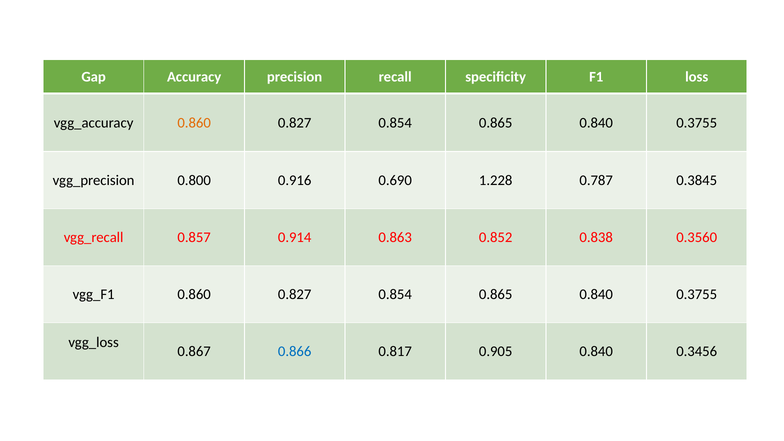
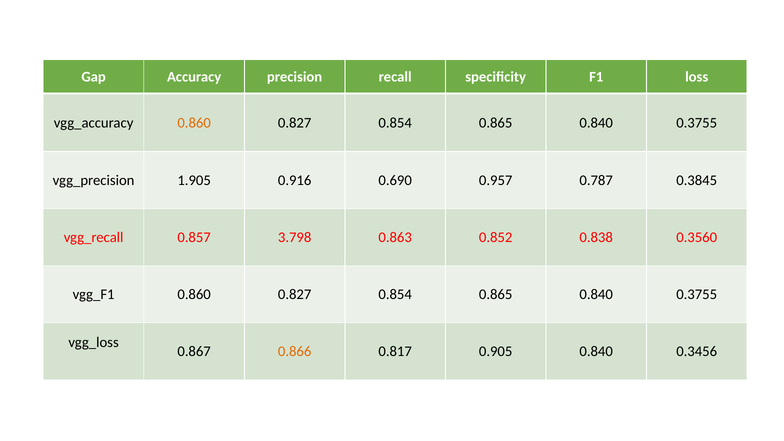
0.800: 0.800 -> 1.905 (194, 180)
1.228: 1.228 -> 0.957 (496, 180)
0.914: 0.914 -> 3.798 (295, 237)
0.866 colour: blue -> orange (295, 351)
